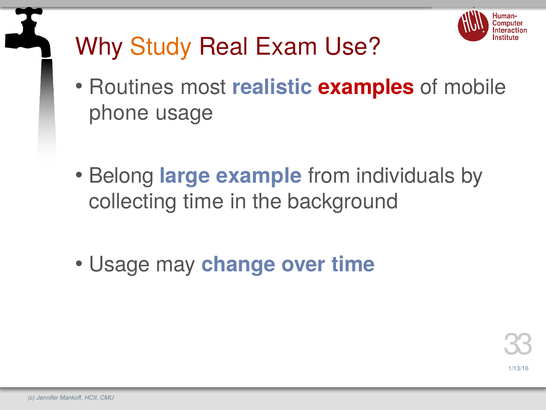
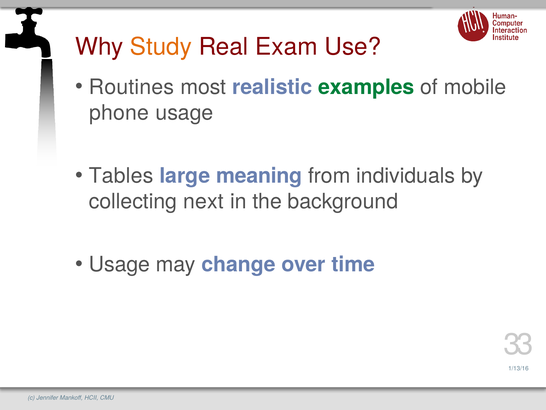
examples colour: red -> green (366, 87)
Belong: Belong -> Tables (121, 176)
example: example -> meaning (259, 176)
collecting time: time -> next (203, 201)
